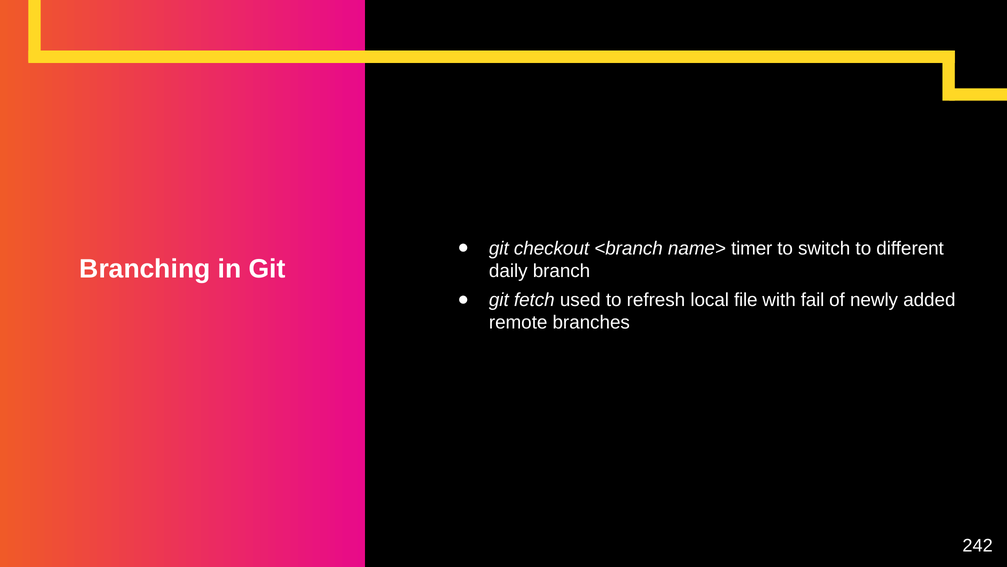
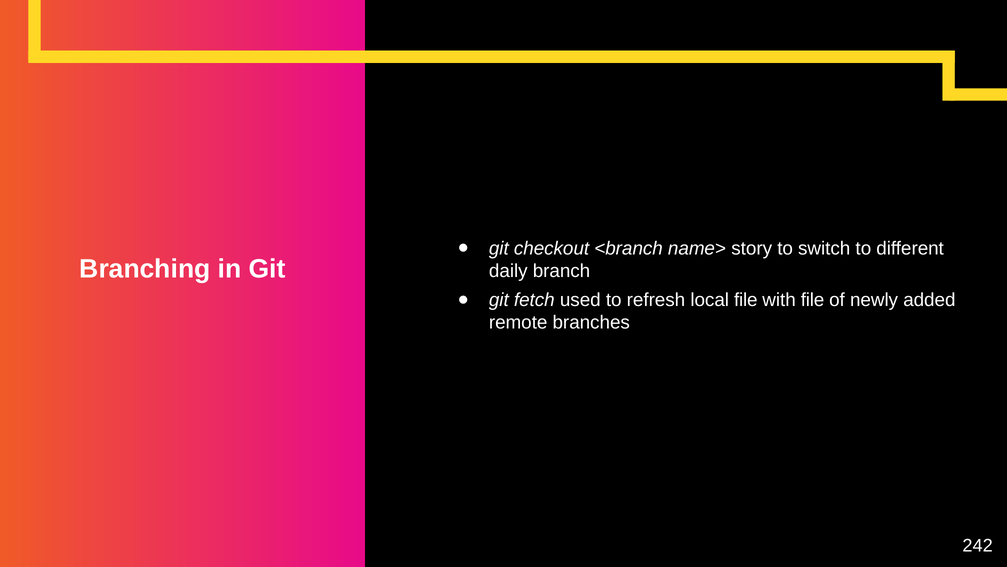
timer: timer -> story (752, 248)
with fail: fail -> file (813, 300)
